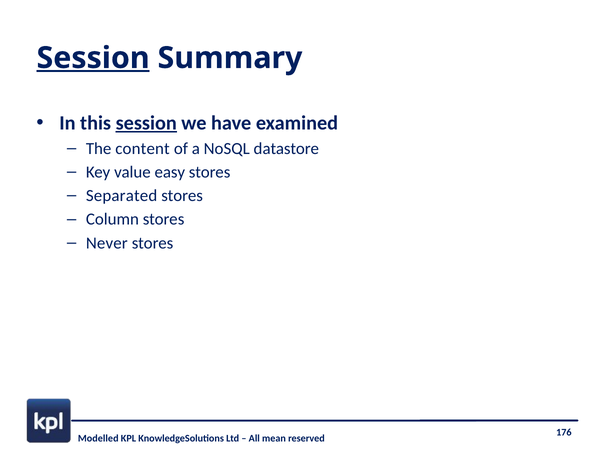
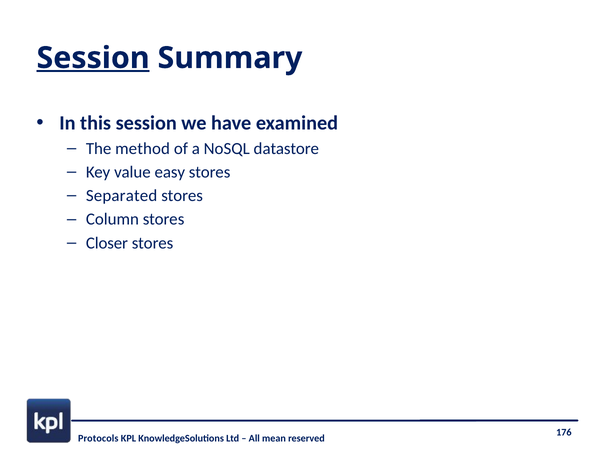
session underline: present -> none (146, 123)
content: content -> method (143, 148)
Never: Never -> Closer (107, 243)
Modelled: Modelled -> Protocols (98, 438)
